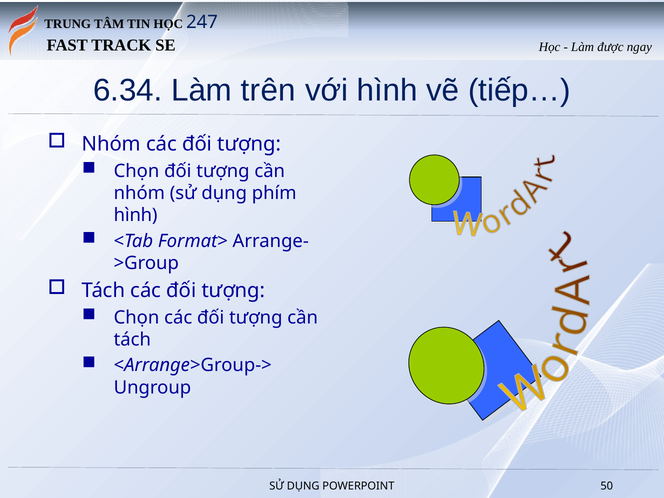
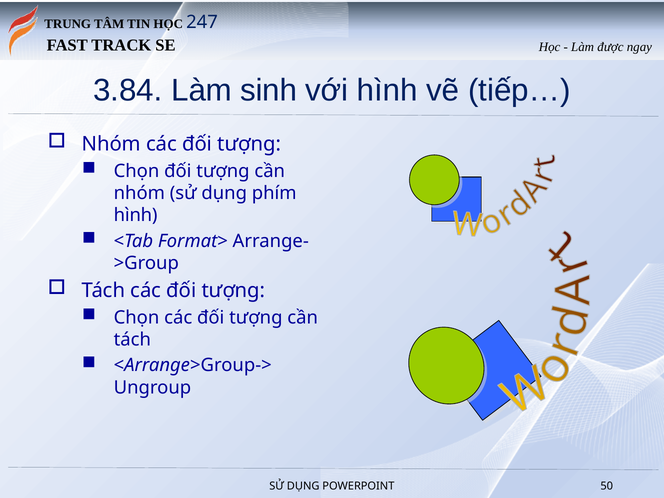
6.34: 6.34 -> 3.84 (128, 90)
trên: trên -> sinh (269, 90)
